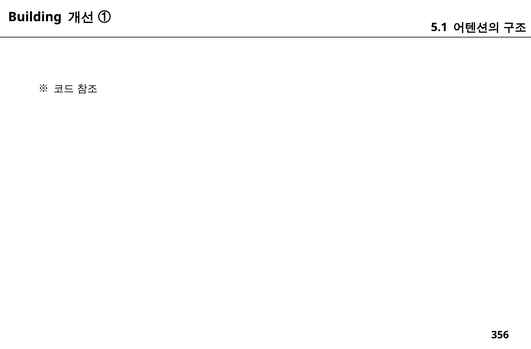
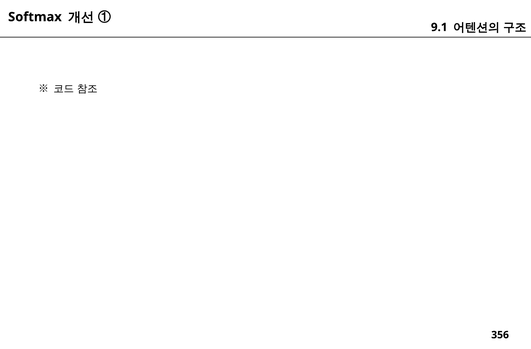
Building: Building -> Softmax (35, 17)
5.1: 5.1 -> 9.1 (439, 27)
